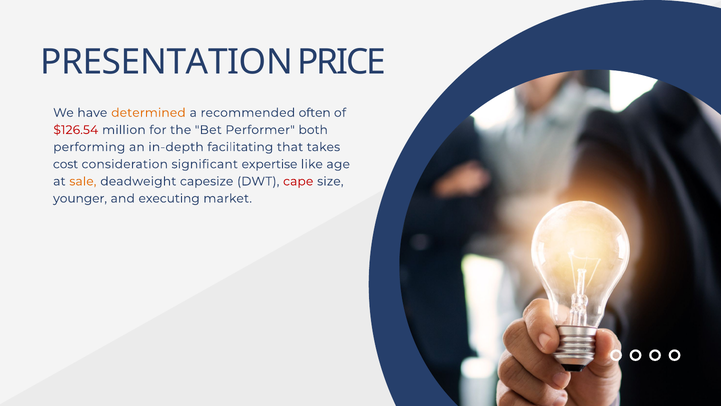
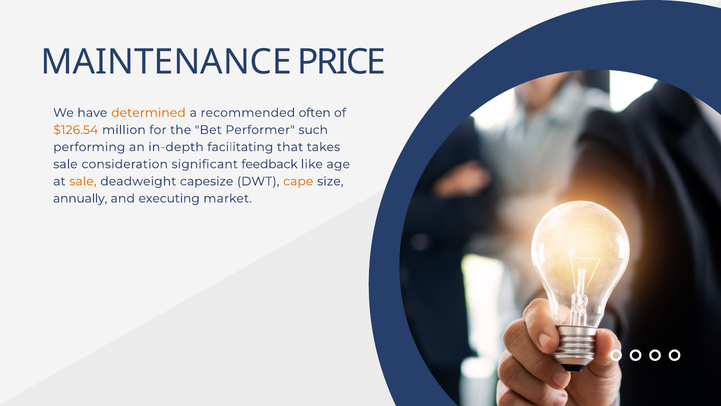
PRESENTATION: PRESENTATION -> MAINTENANCE (166, 62)
$126.54 colour: red -> orange (76, 130)
both: both -> such (313, 130)
cost: cost -> sale (65, 164)
expertise: expertise -> feedback (270, 164)
cape colour: red -> orange (298, 181)
younger: younger -> annually (80, 198)
